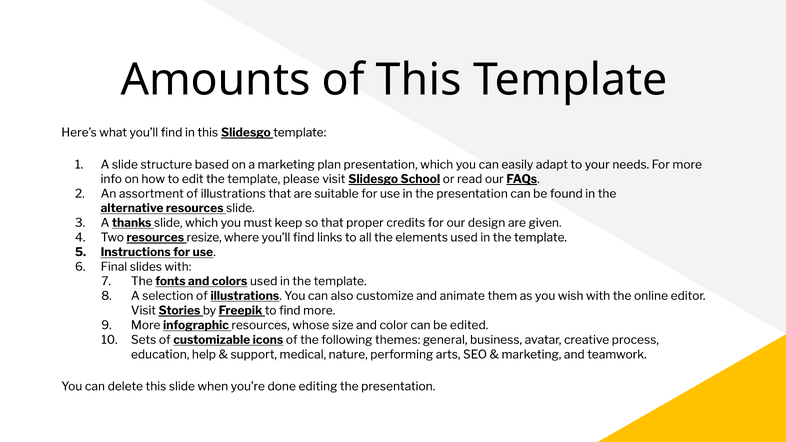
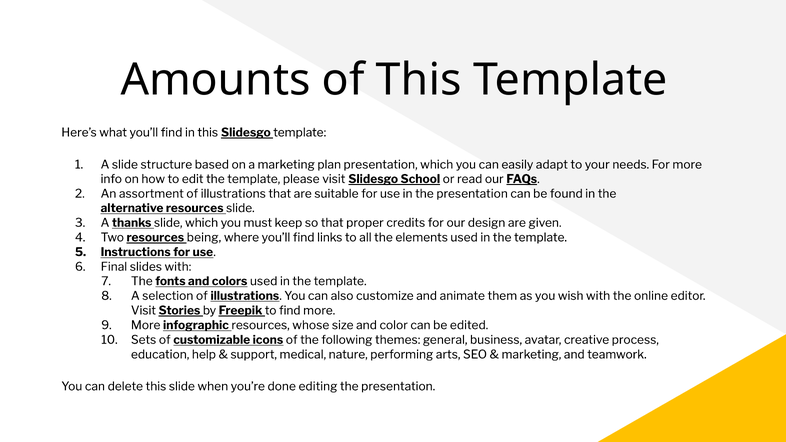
resize: resize -> being (204, 238)
